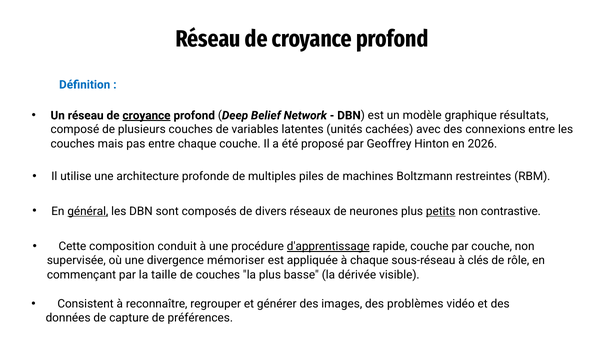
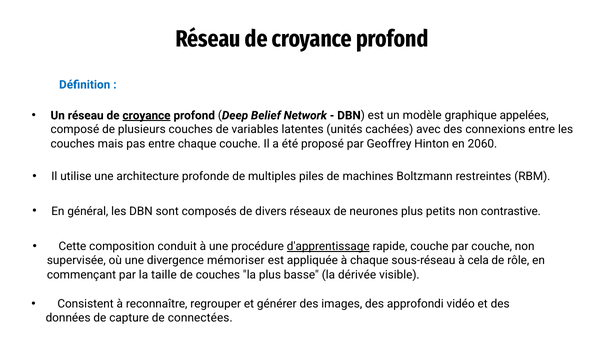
résultats: résultats -> appelées (524, 115)
2026: 2026 -> 2060 (482, 144)
général underline: present -> none (88, 211)
petits underline: present -> none (441, 211)
clés: clés -> cela (478, 260)
problèmes: problèmes -> approfondi (415, 304)
préférences: préférences -> connectées (200, 318)
